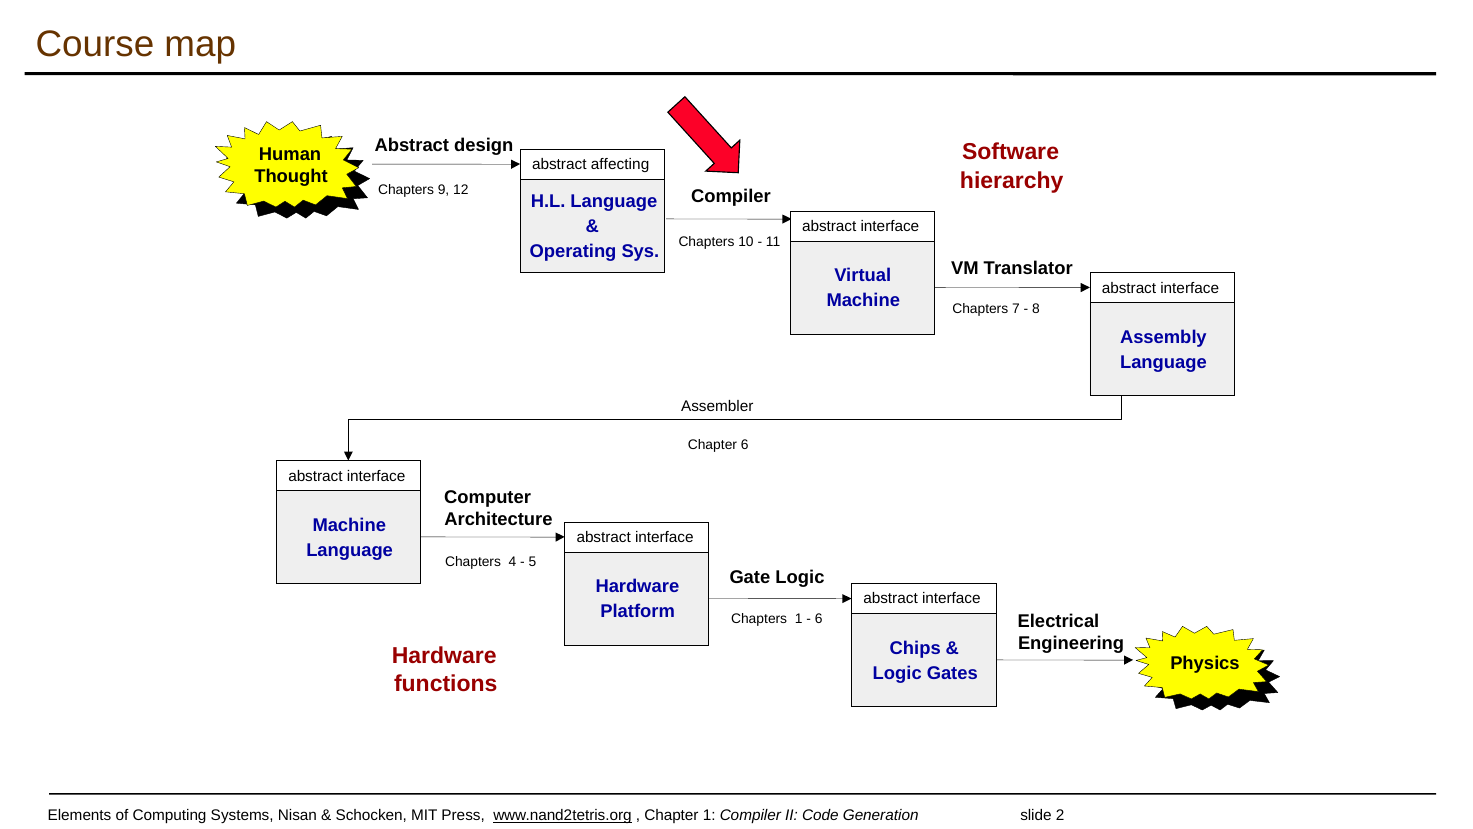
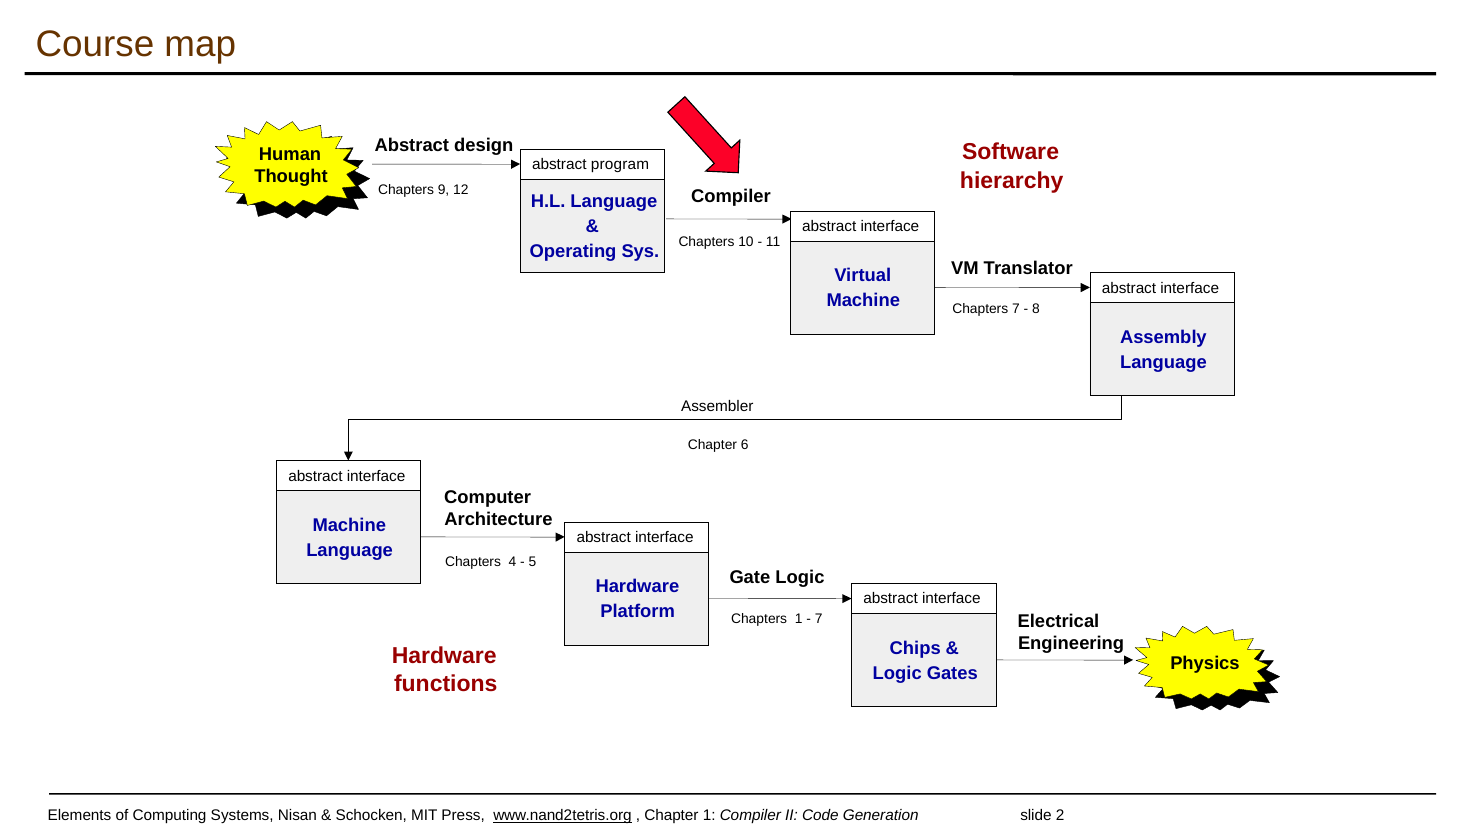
affecting: affecting -> program (620, 164)
6: 6 -> 7 (819, 618)
